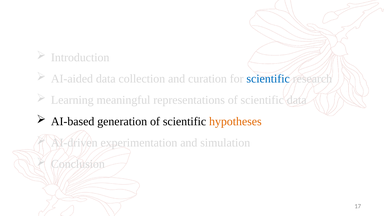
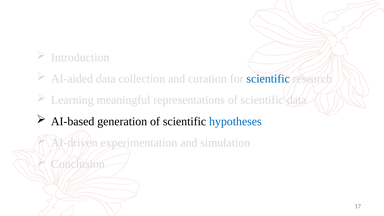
hypotheses colour: orange -> blue (235, 121)
